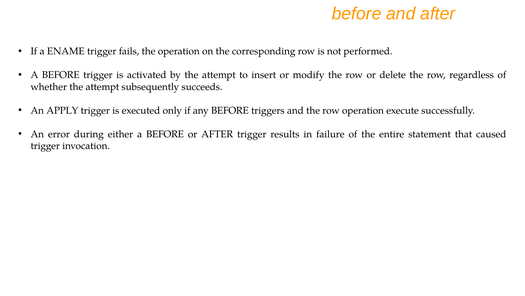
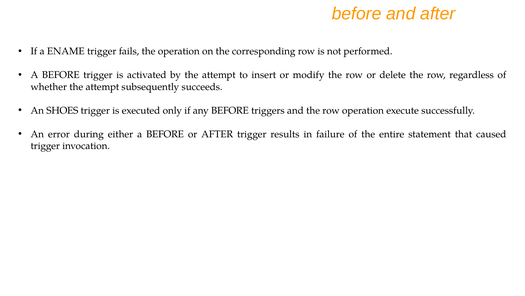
APPLY: APPLY -> SHOES (62, 110)
